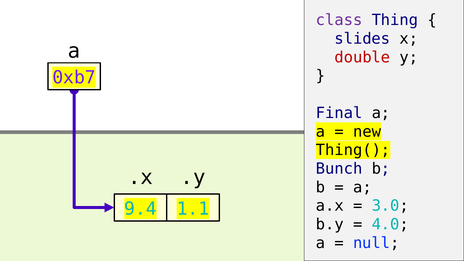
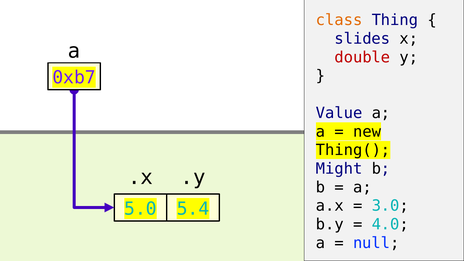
class colour: purple -> orange (339, 20)
Final: Final -> Value (339, 113)
Bunch: Bunch -> Might (339, 169)
9.4: 9.4 -> 5.0 (141, 209)
1.1: 1.1 -> 5.4 (193, 209)
